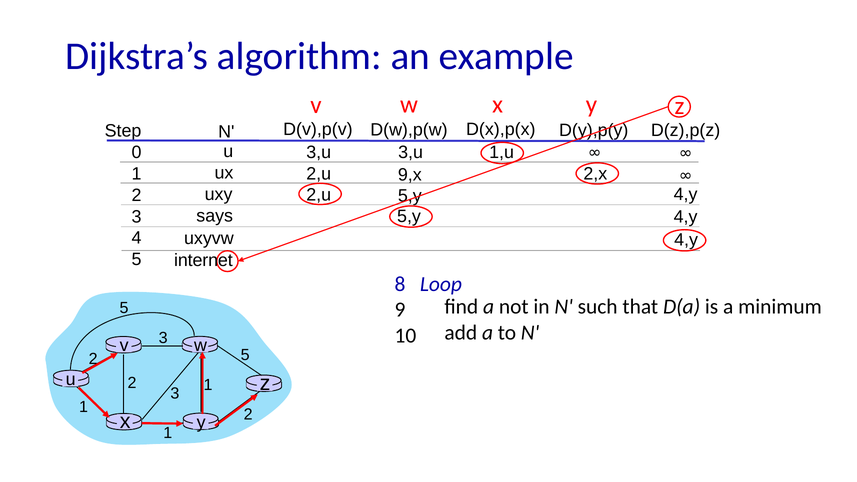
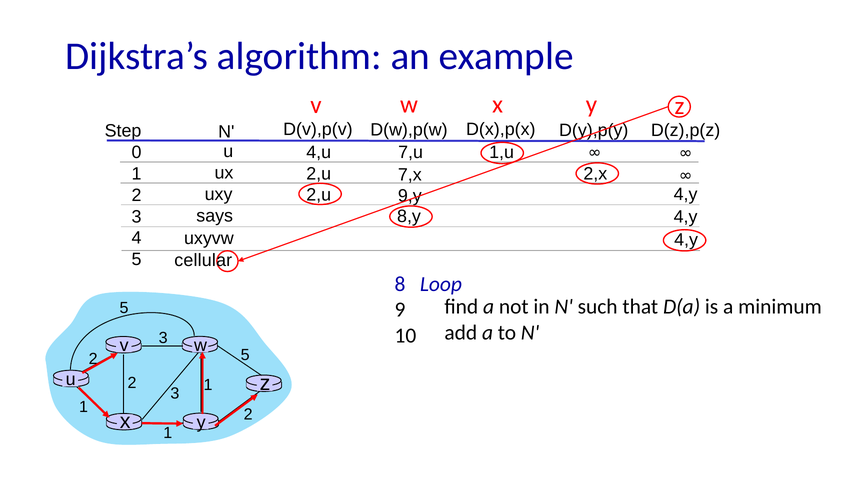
3,u: 3,u -> 7,u (411, 152)
3,u: 3,u -> 4,u (319, 152)
9,x: 9,x -> 7,x (410, 175)
5,y: 5,y -> 9,y (410, 196)
5,y: 5,y -> 8,y (409, 217)
internet: internet -> cellular (203, 260)
